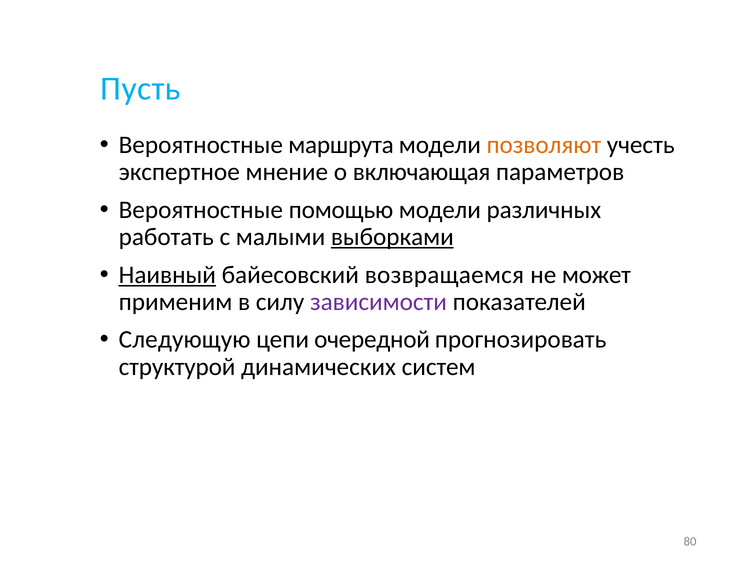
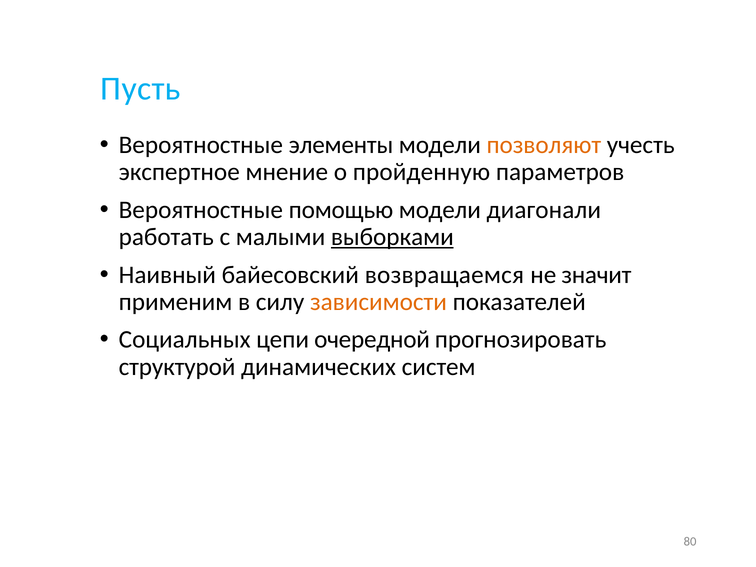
маршрута: маршрута -> элементы (341, 145)
включающая: включающая -> пройденную (421, 172)
различных: различных -> диагонали (544, 210)
Наивный underline: present -> none (167, 275)
может: может -> значит (596, 275)
зависимости colour: purple -> orange (379, 302)
Следующую: Следующую -> Социальных (185, 340)
